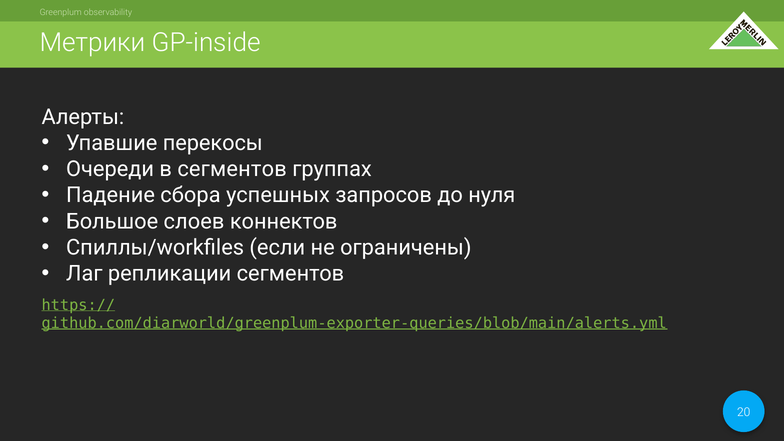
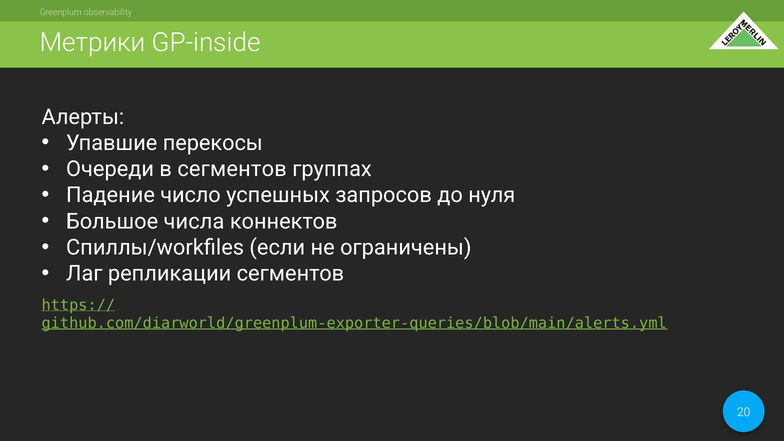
сбора: сбора -> число (191, 195)
слоев: слоев -> числа (194, 221)
